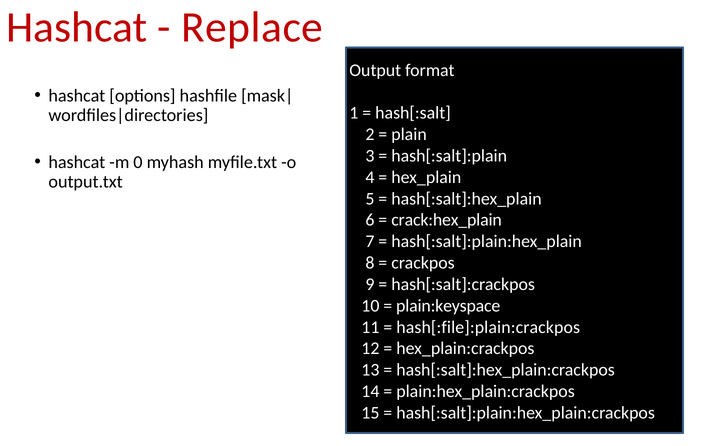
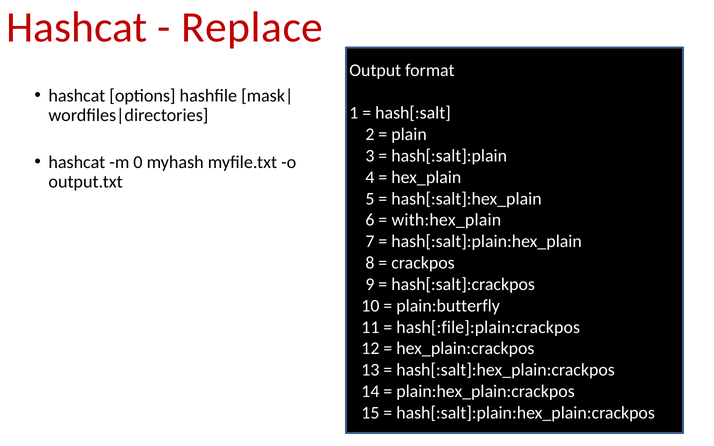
crack:hex_plain: crack:hex_plain -> with:hex_plain (446, 220)
plain:keyspace: plain:keyspace -> plain:butterfly (448, 306)
